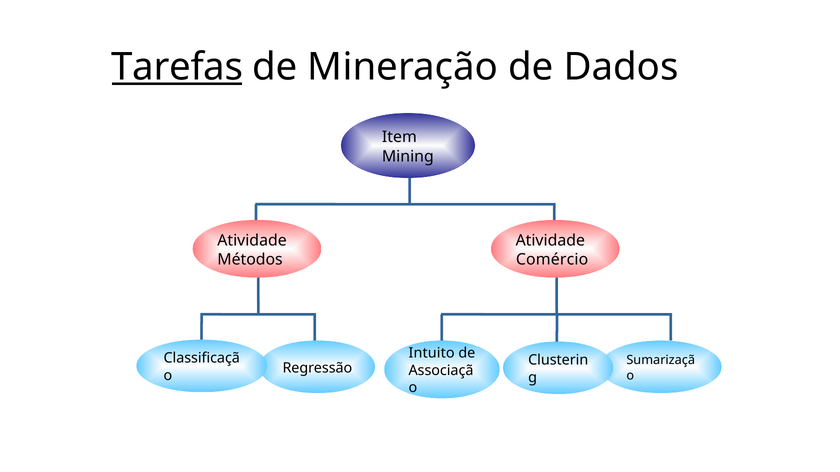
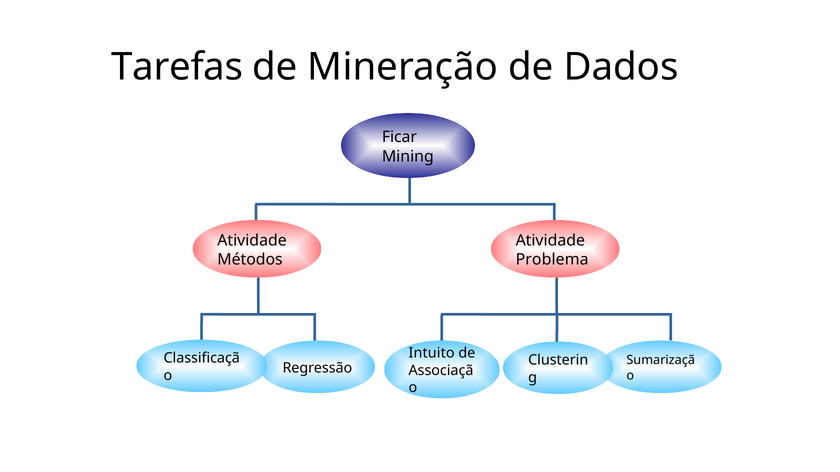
Tarefas underline: present -> none (177, 67)
Item: Item -> Ficar (399, 137)
Comércio: Comércio -> Problema (552, 260)
